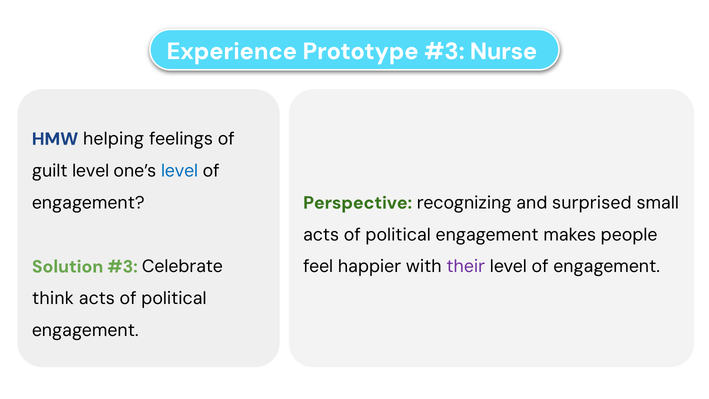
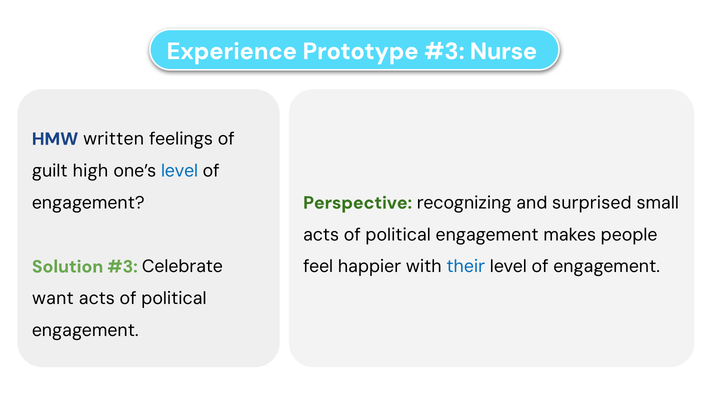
helping: helping -> written (114, 139)
guilt level: level -> high (90, 171)
their colour: purple -> blue (466, 267)
think: think -> want (53, 298)
